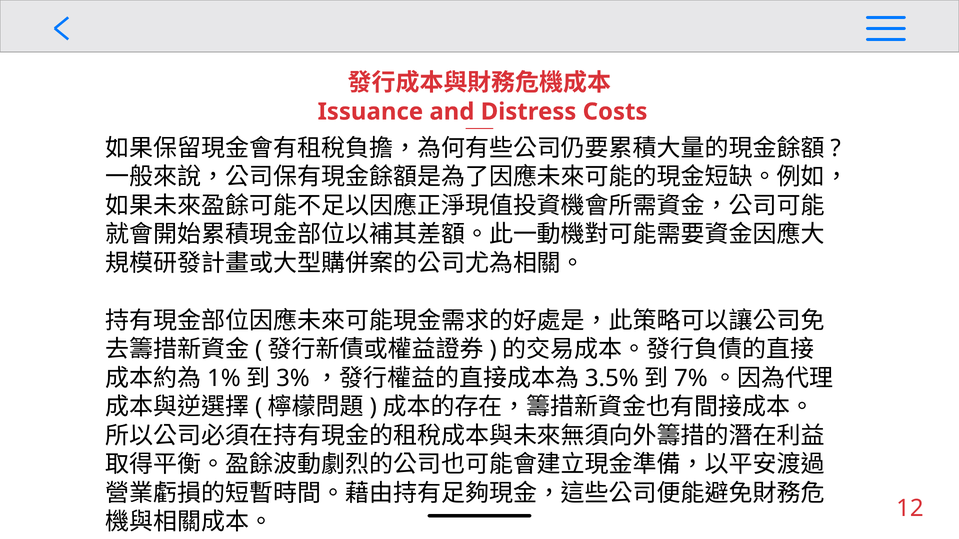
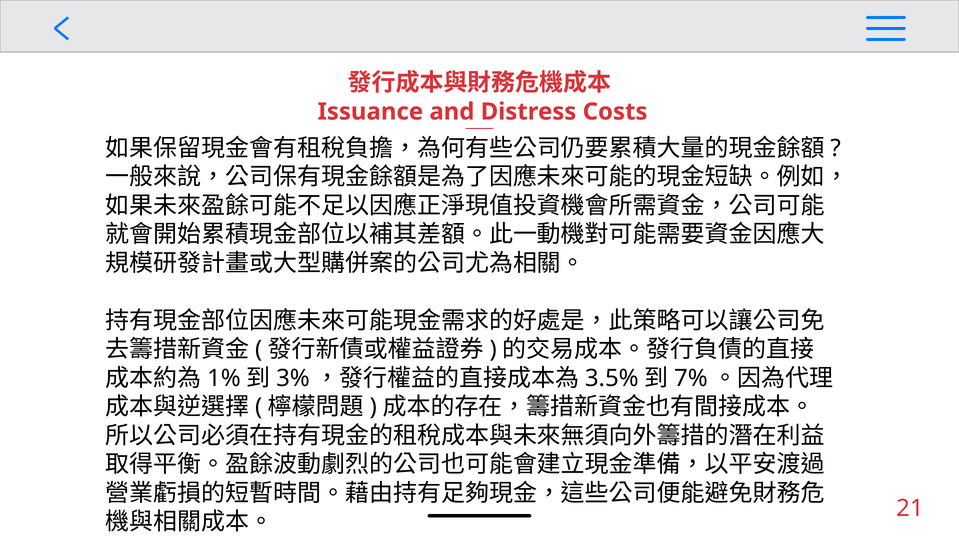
12: 12 -> 21 (910, 509)
